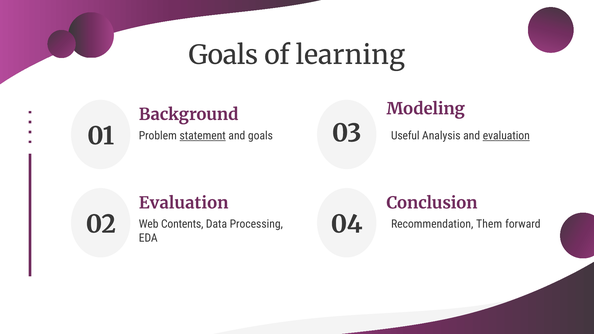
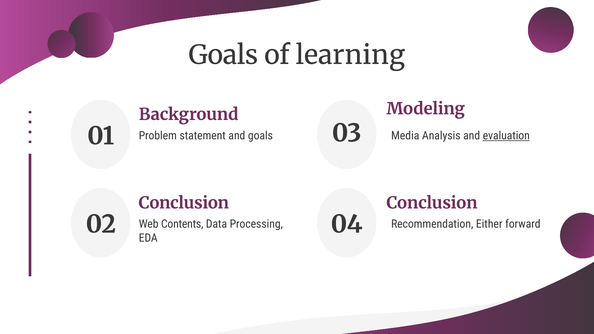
statement underline: present -> none (203, 136)
Useful: Useful -> Media (405, 136)
Evaluation: Evaluation -> Conclusion (184, 203)
Them: Them -> Either (489, 224)
